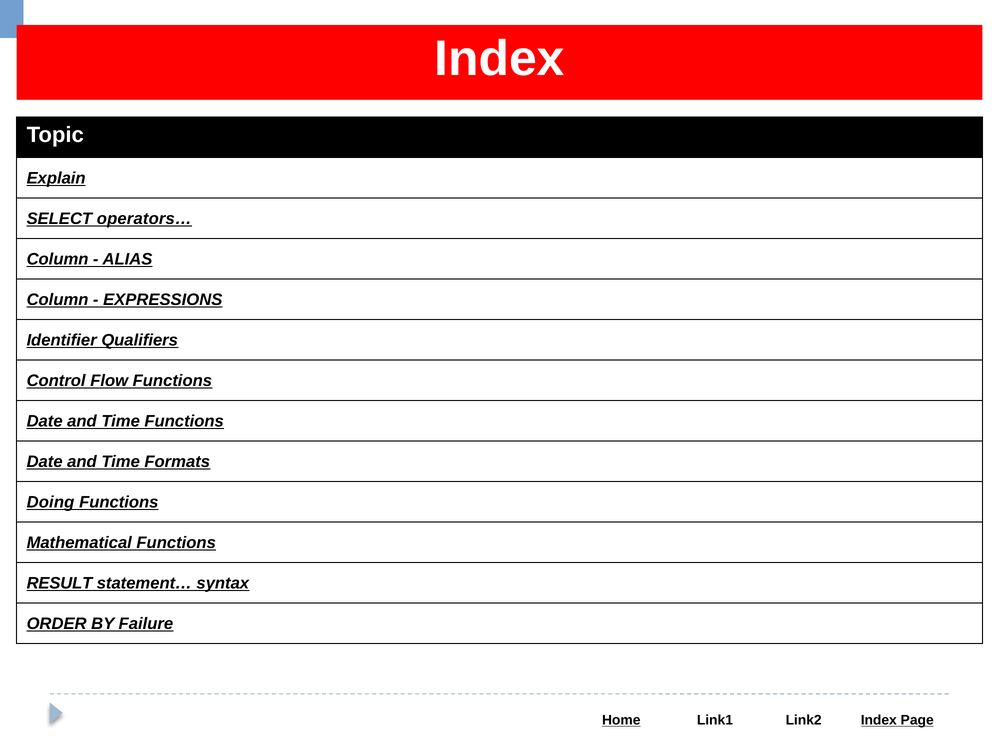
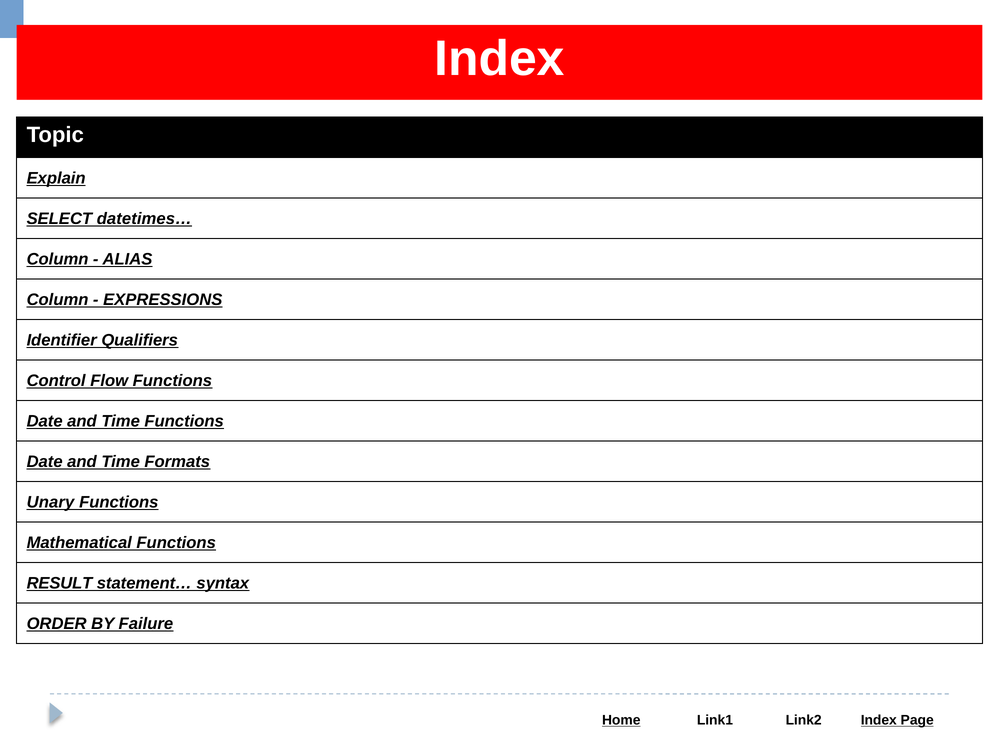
operators…: operators… -> datetimes… (144, 219)
Doing: Doing -> Unary (50, 502)
